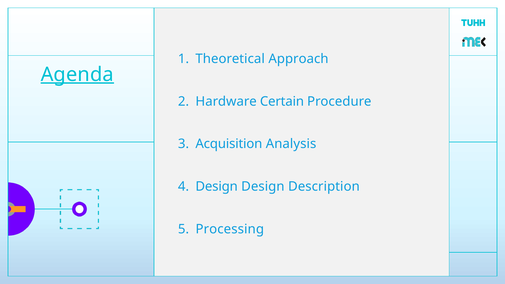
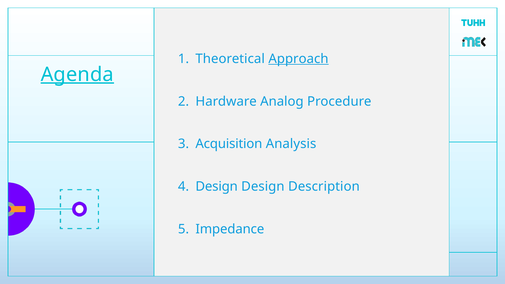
Approach underline: none -> present (298, 59)
Certain: Certain -> Analog (282, 101)
Processing: Processing -> Impedance (230, 229)
